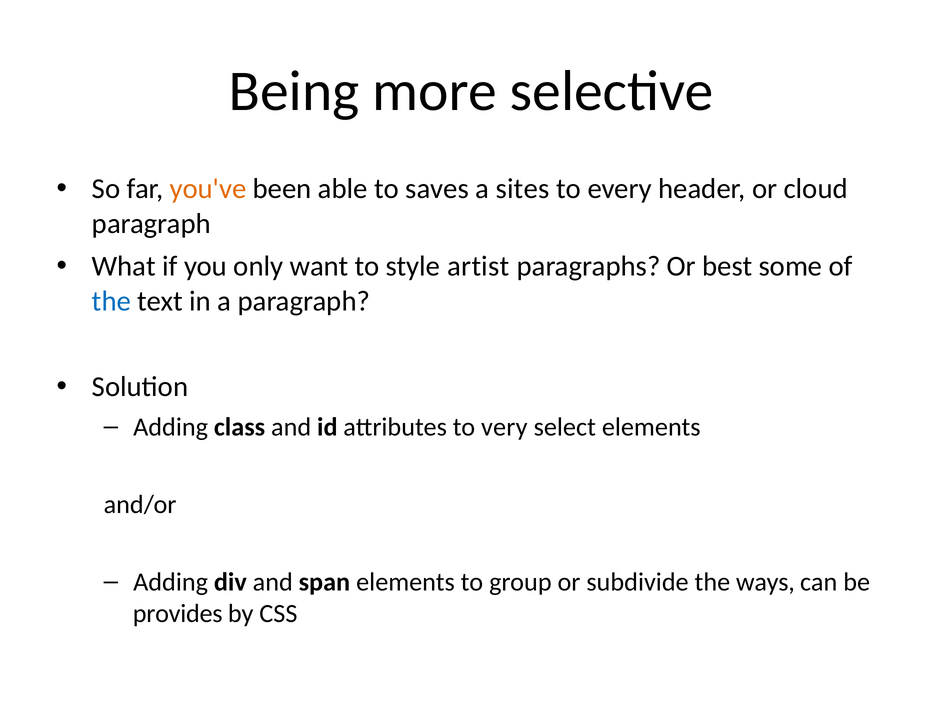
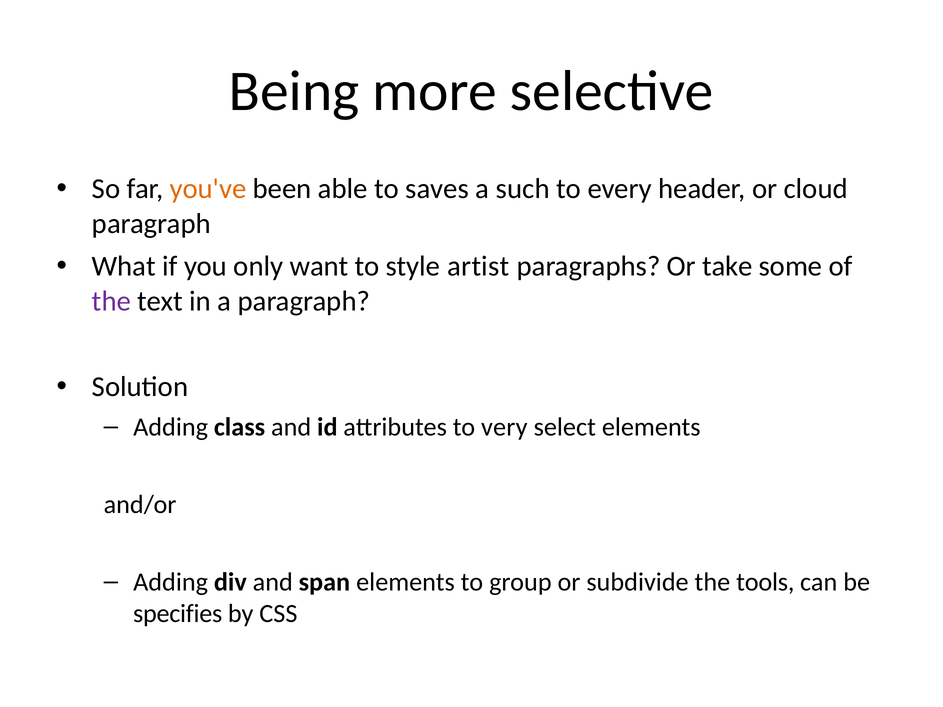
sites: sites -> such (523, 189)
best: best -> take (727, 267)
the colour: blue -> purple (111, 301)
ways: ways -> tools (765, 582)
provides: provides -> specifies (178, 614)
